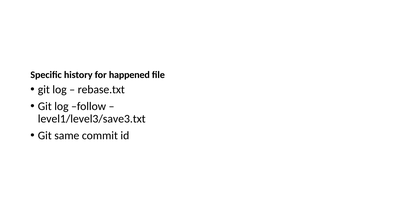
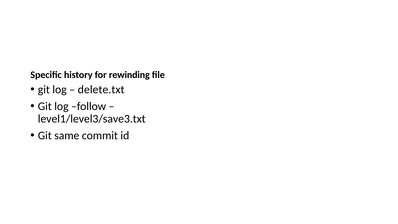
happened: happened -> rewinding (129, 75)
rebase.txt: rebase.txt -> delete.txt (101, 89)
